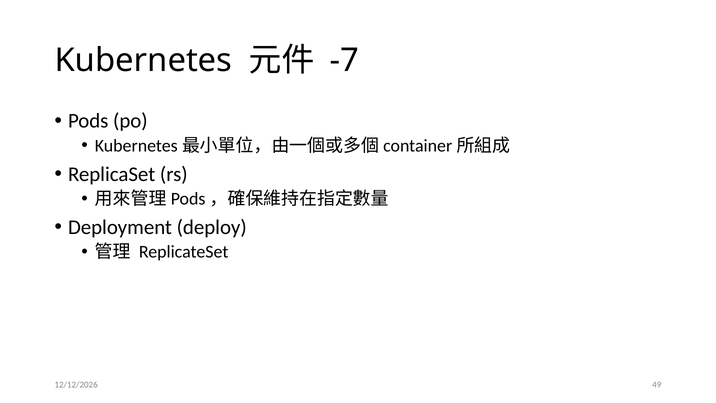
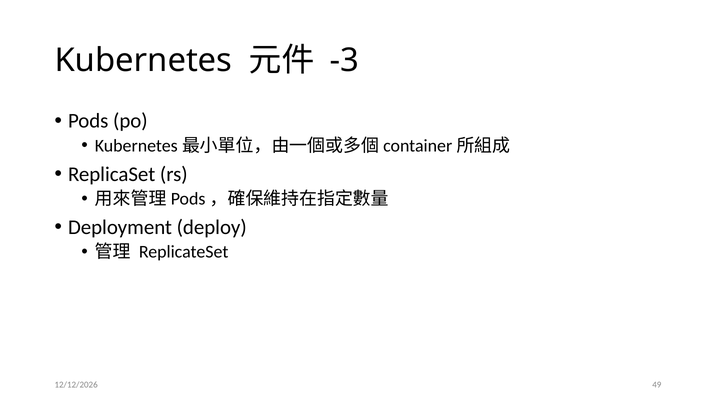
-7: -7 -> -3 (344, 60)
